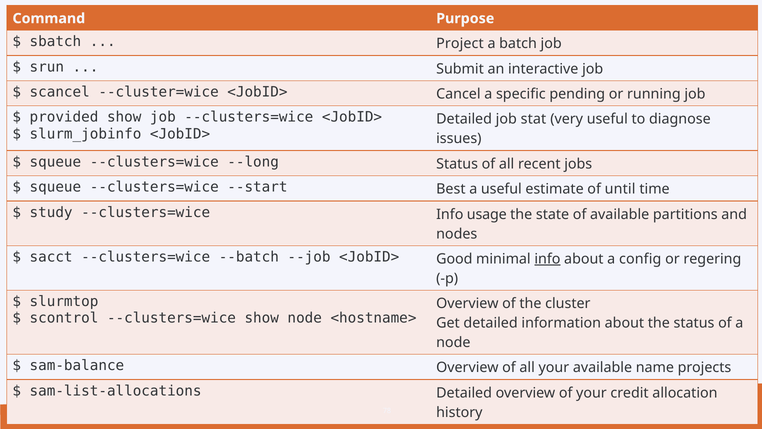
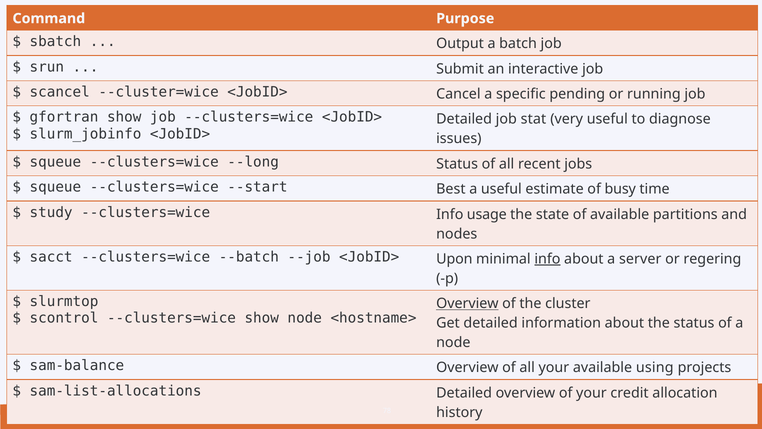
Project: Project -> Output (460, 44)
provided: provided -> gfortran (64, 117)
until: until -> busy (620, 189)
Good: Good -> Upon (454, 259)
config: config -> server (640, 259)
Overview underline: none -> present (467, 303)
name: name -> using (655, 367)
